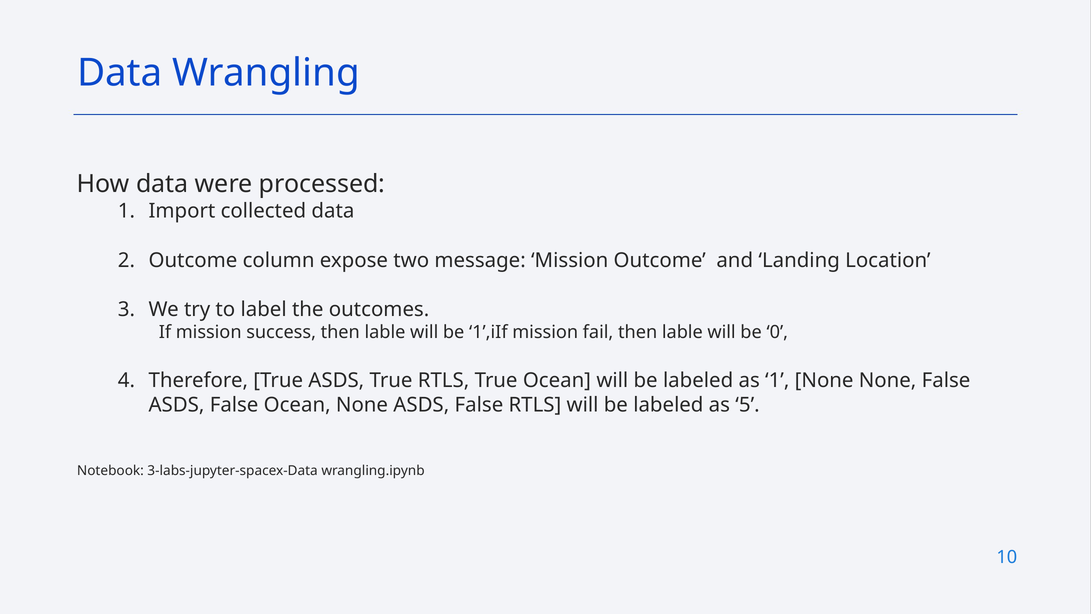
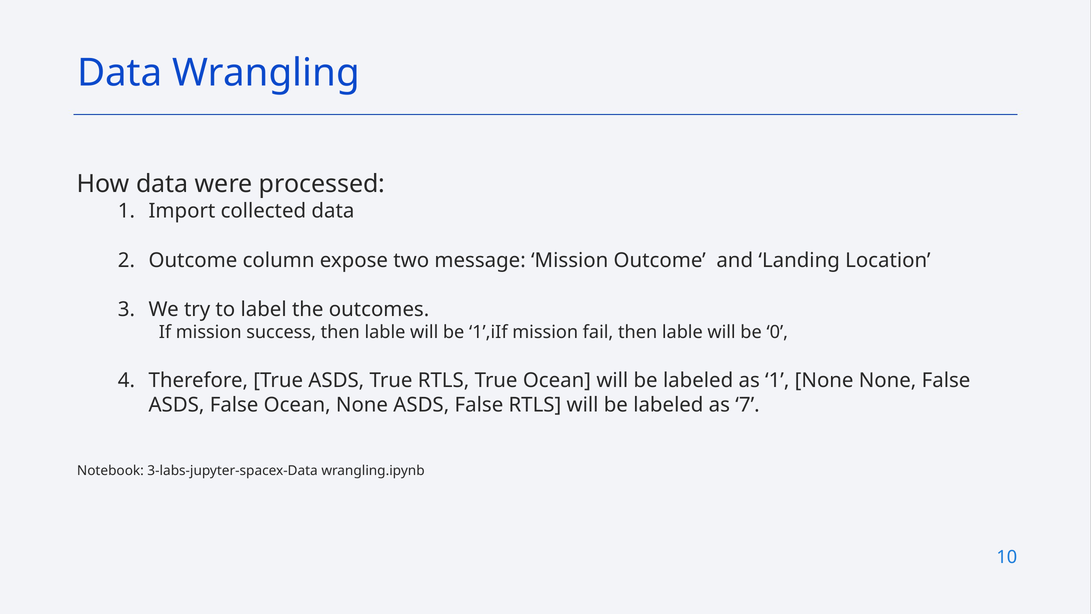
5: 5 -> 7 (748, 405)
